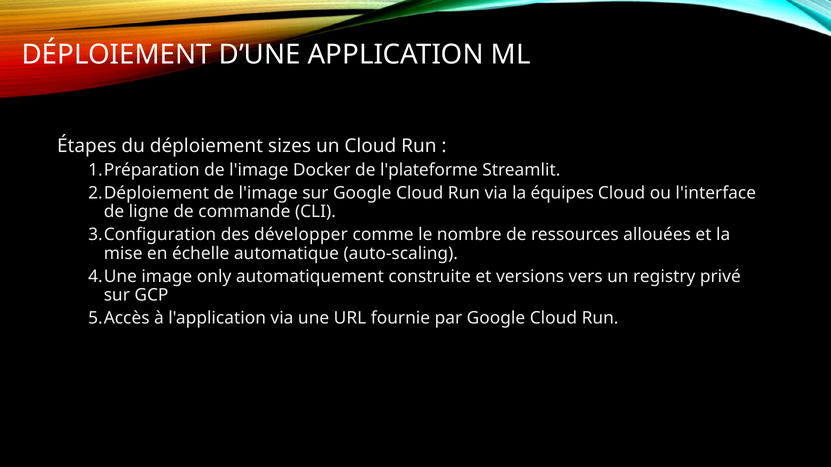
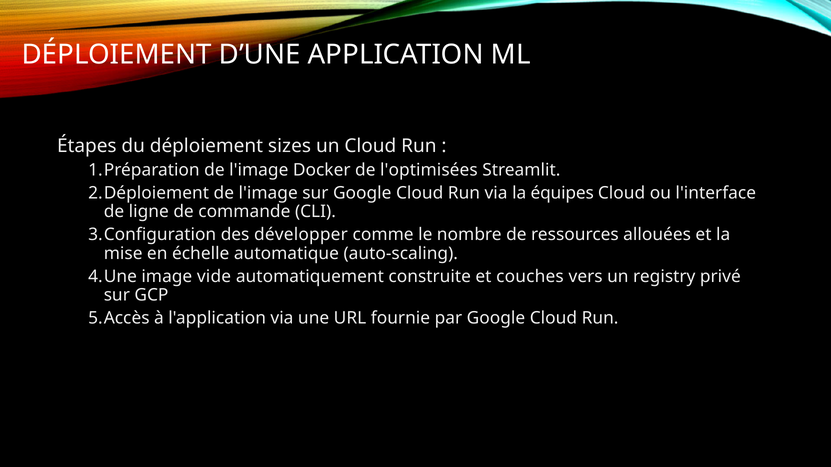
l'plateforme: l'plateforme -> l'optimisées (429, 170)
only: only -> vide (214, 277)
versions: versions -> couches (530, 277)
